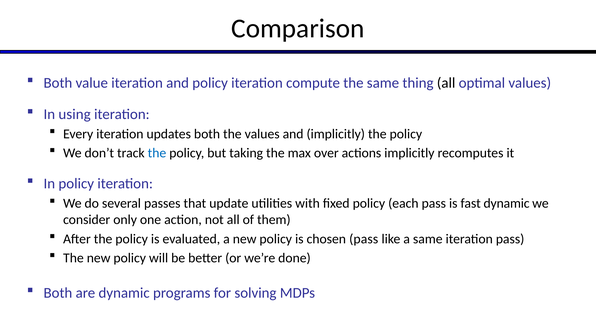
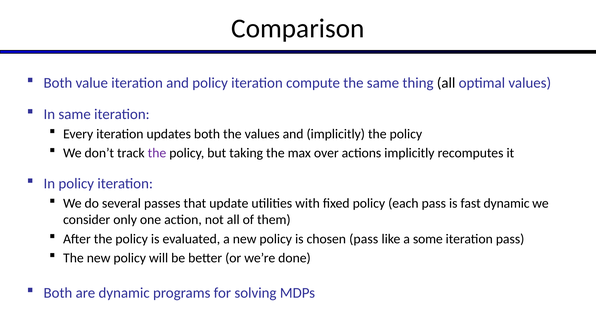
In using: using -> same (75, 114)
the colour: blue -> purple (157, 153)
a same: same -> some (428, 239)
